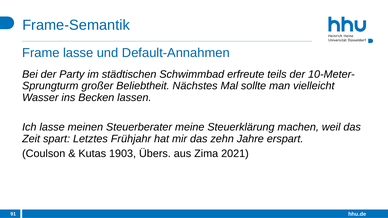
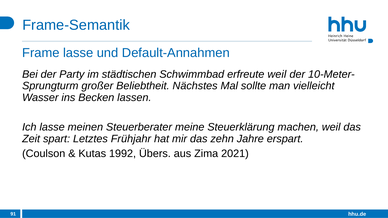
erfreute teils: teils -> weil (277, 74)
1903: 1903 -> 1992 (123, 154)
